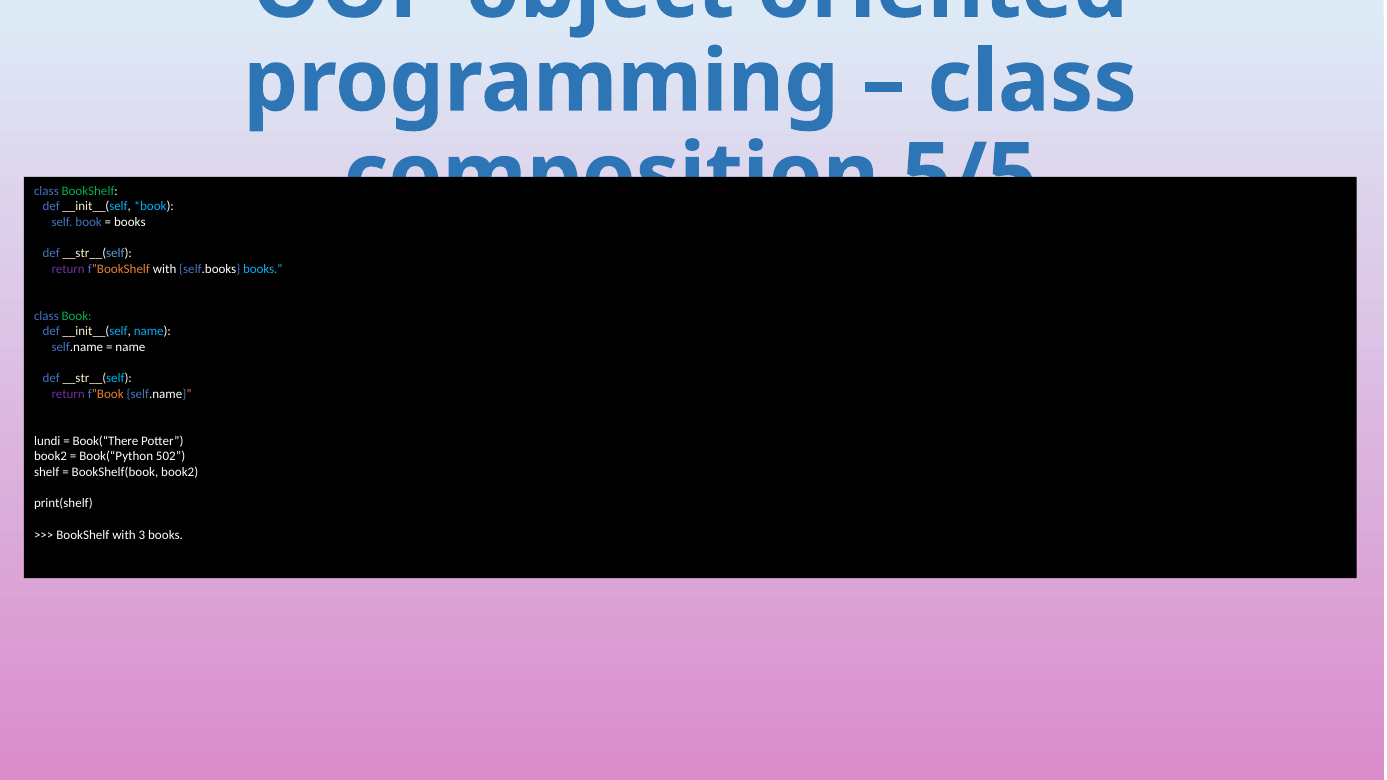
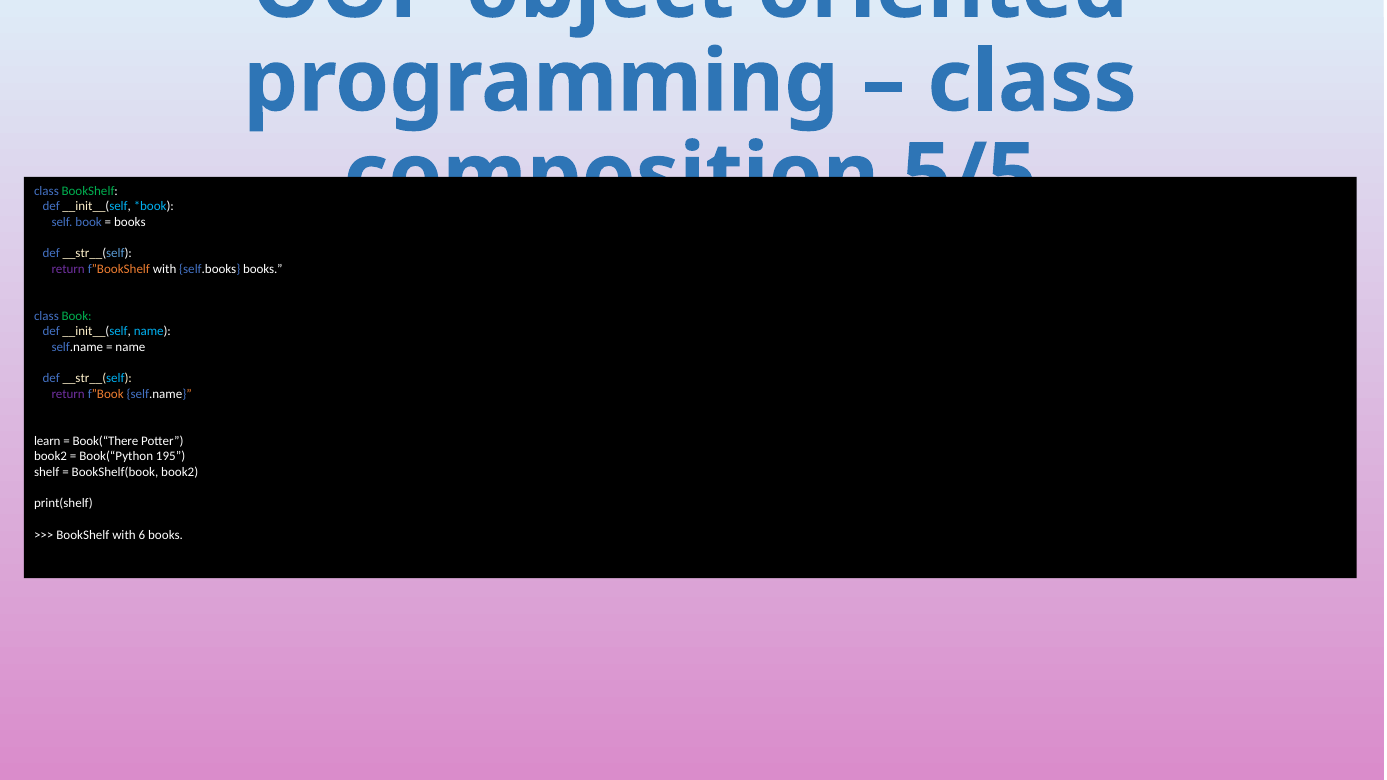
books colour: light blue -> white (263, 269)
lundi: lundi -> learn (47, 441)
502: 502 -> 195 (171, 457)
3: 3 -> 6 (142, 535)
